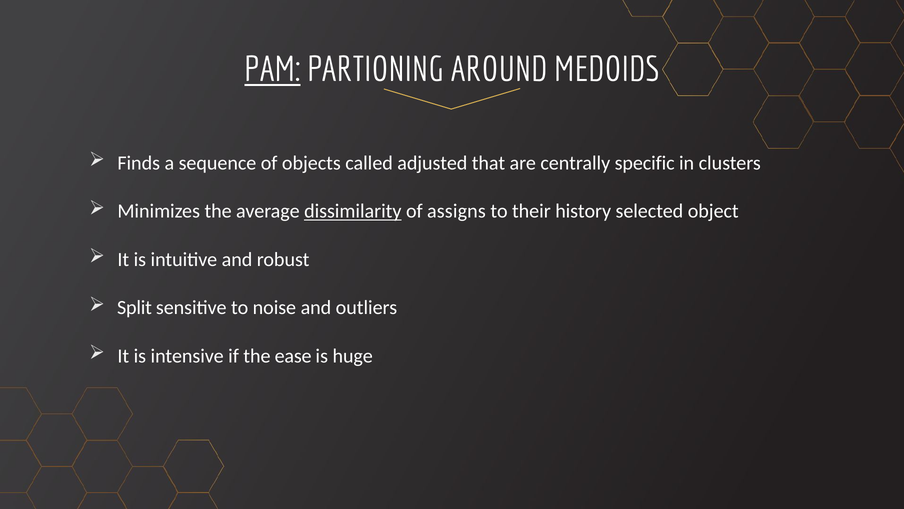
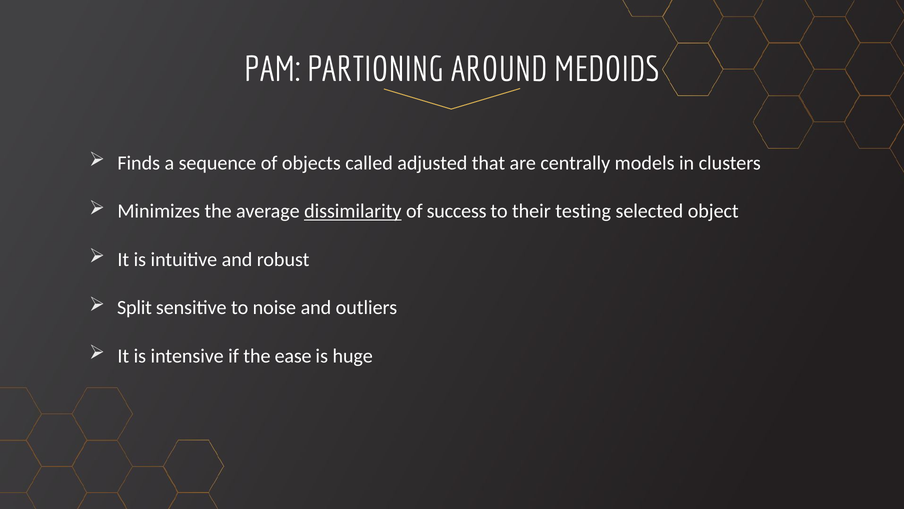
PAM underline: present -> none (273, 70)
specific: specific -> models (645, 163)
assigns: assigns -> success (457, 211)
history: history -> testing (583, 211)
